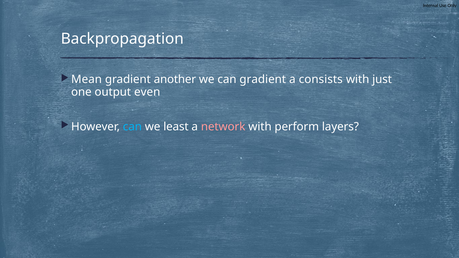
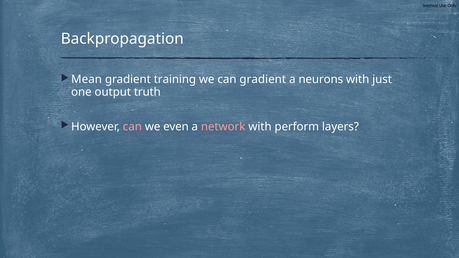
another: another -> training (175, 80)
consists: consists -> neurons (321, 80)
even: even -> truth (147, 92)
can colour: light blue -> pink (132, 127)
least: least -> even (176, 127)
